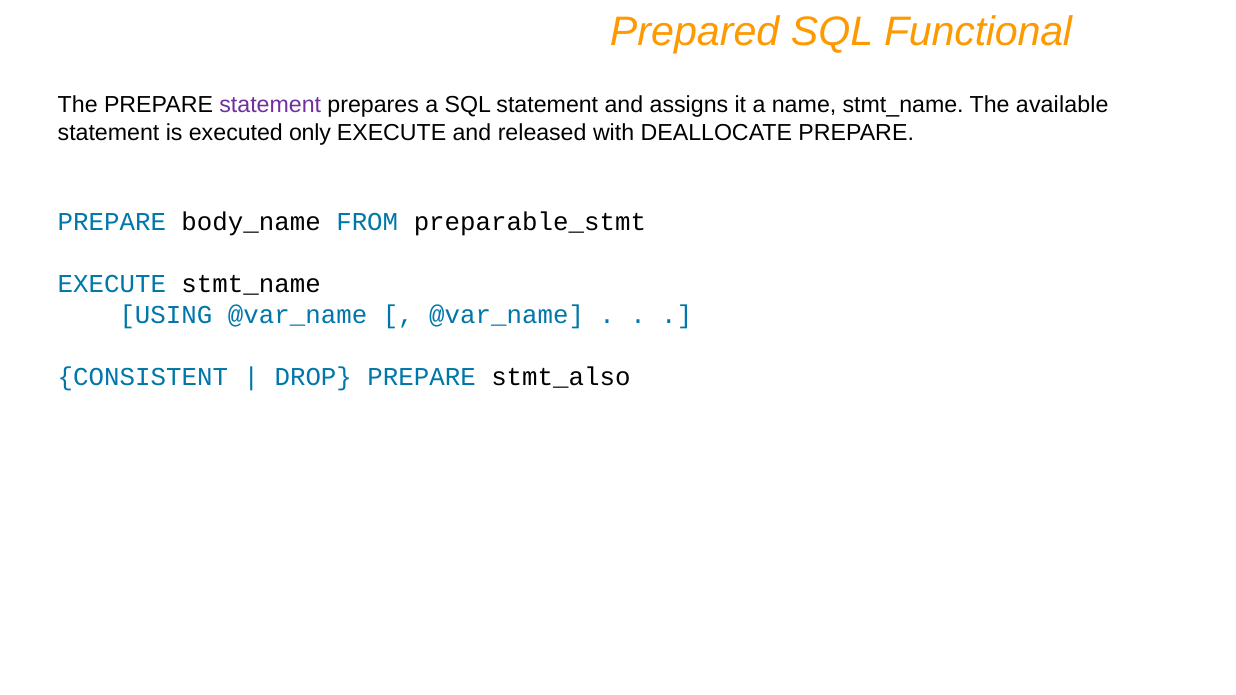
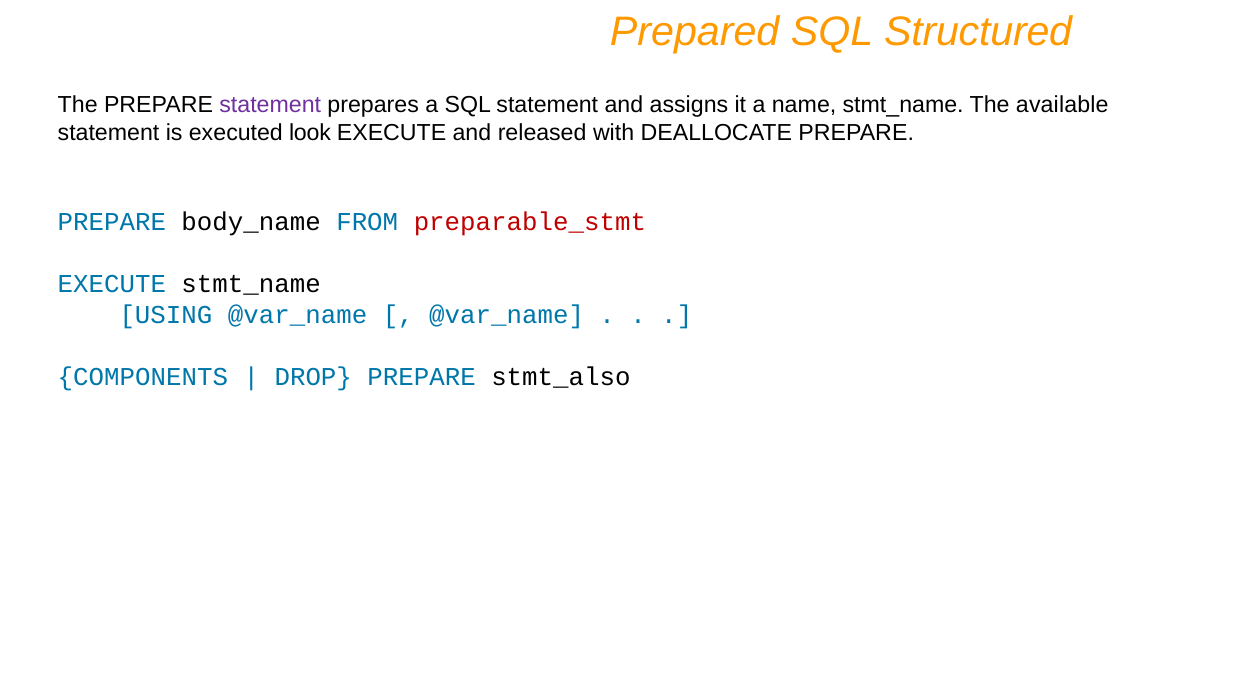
Functional: Functional -> Structured (978, 32)
only: only -> look (310, 133)
preparable_stmt colour: black -> red (530, 222)
CONSISTENT: CONSISTENT -> COMPONENTS (143, 377)
